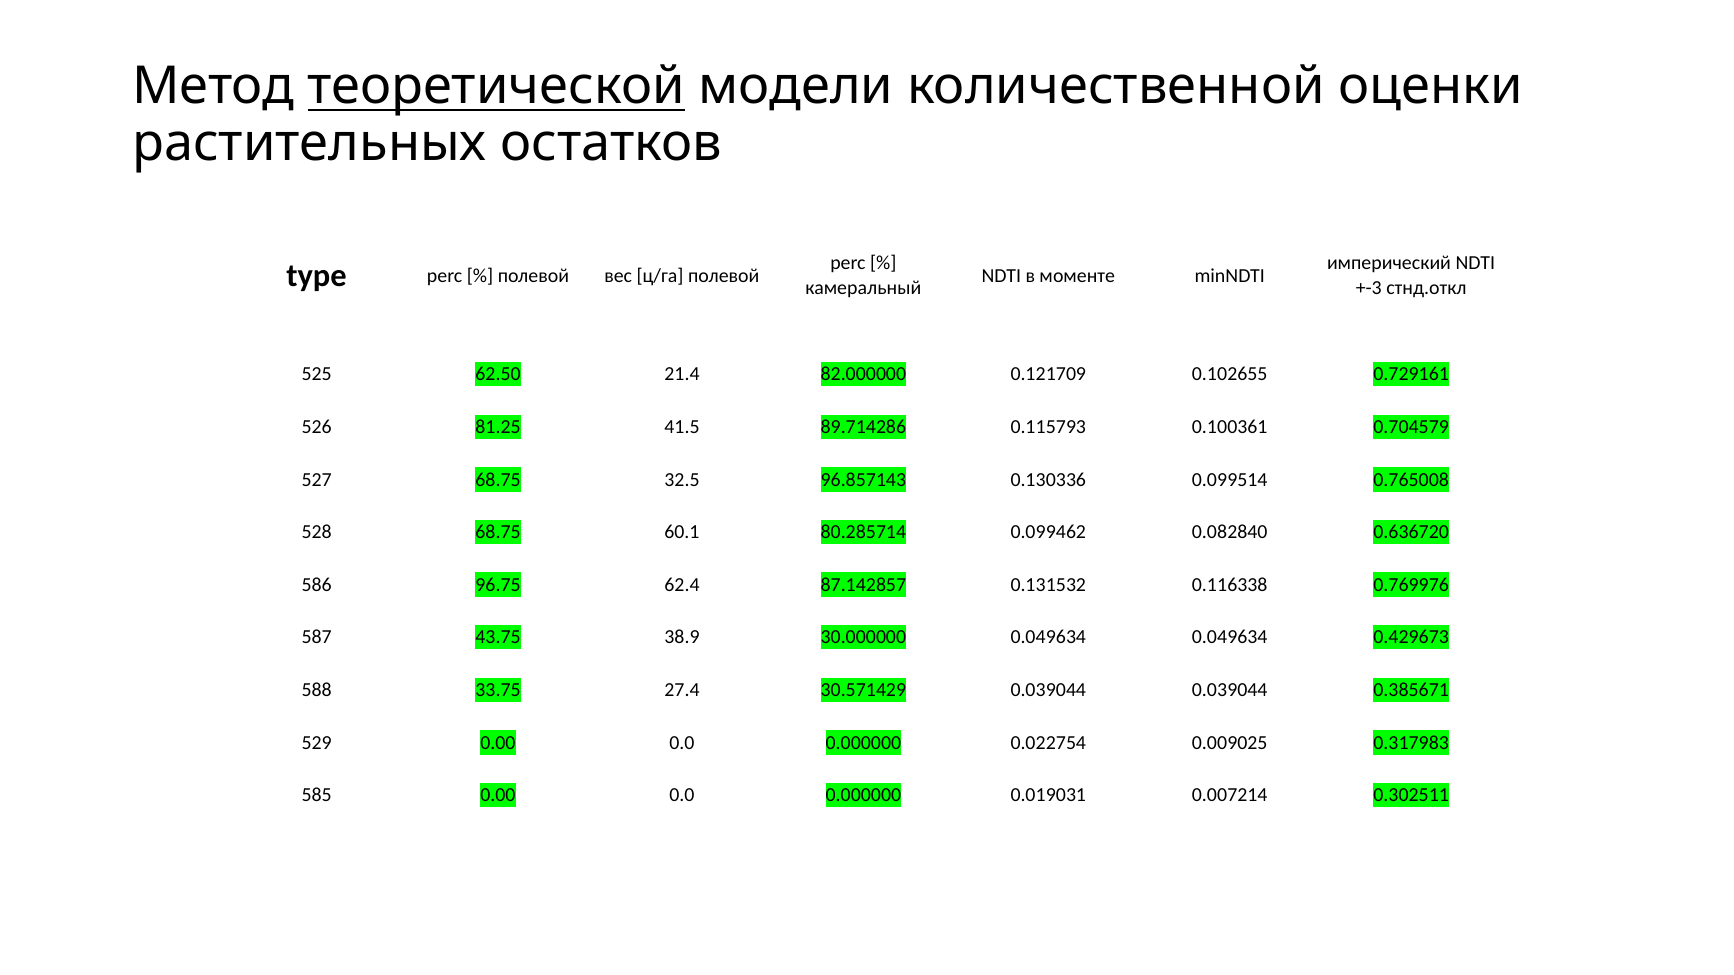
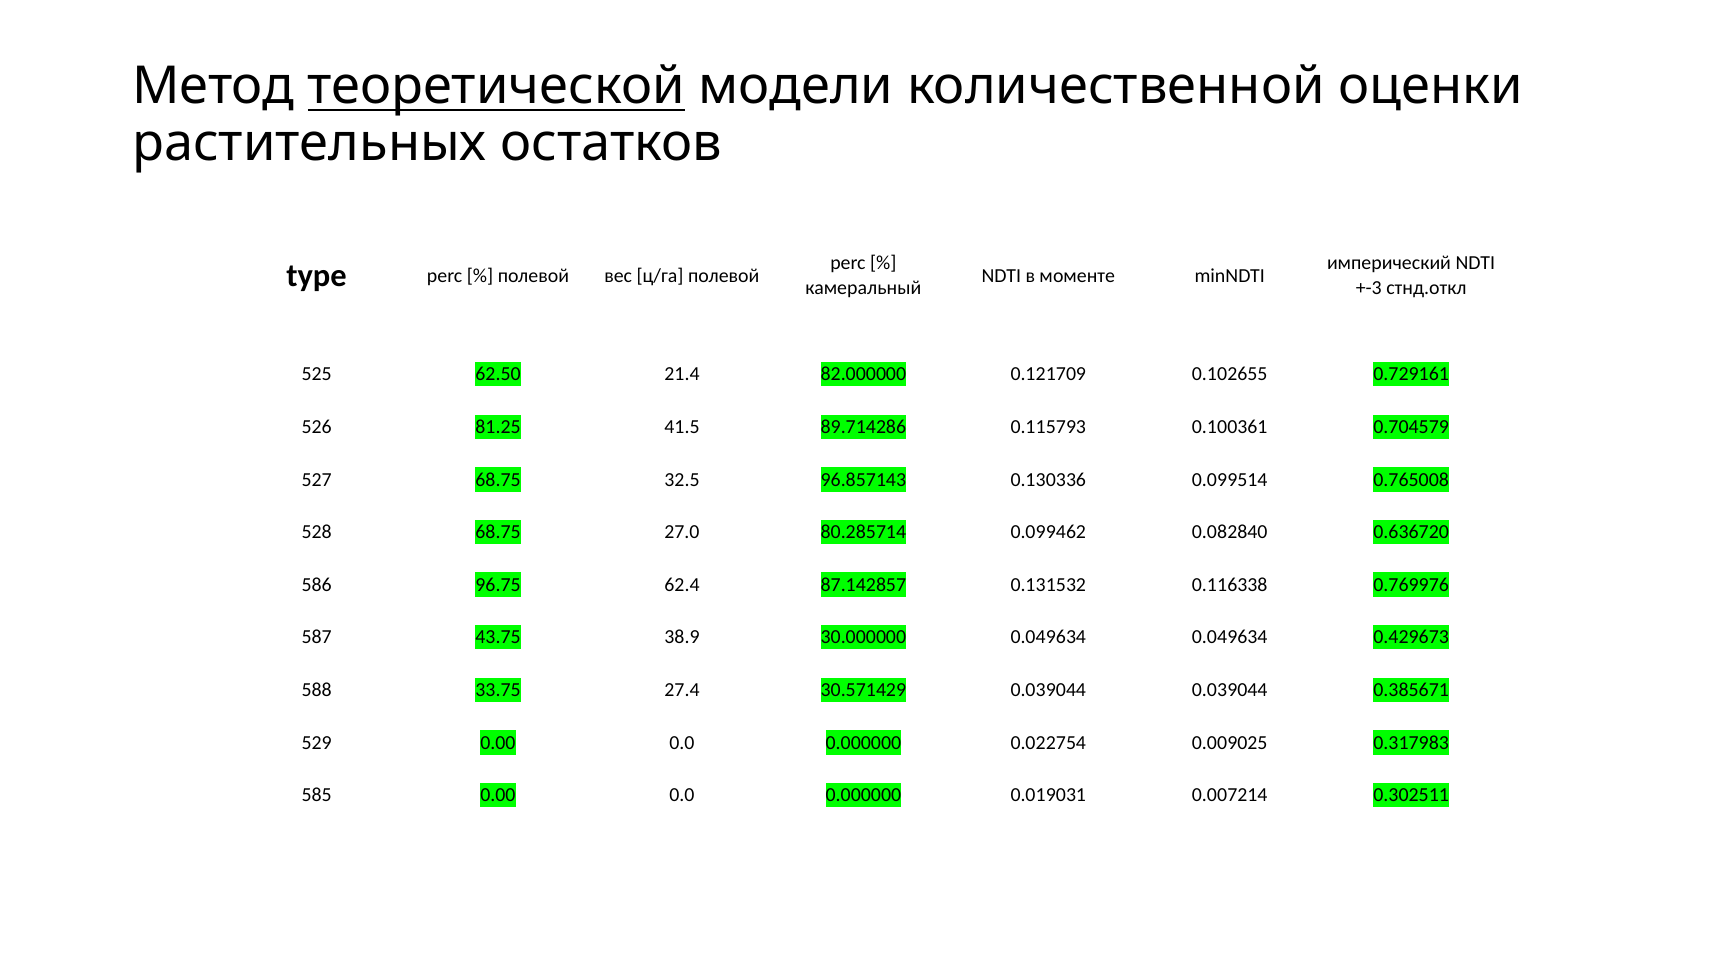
60.1: 60.1 -> 27.0 (682, 532)
